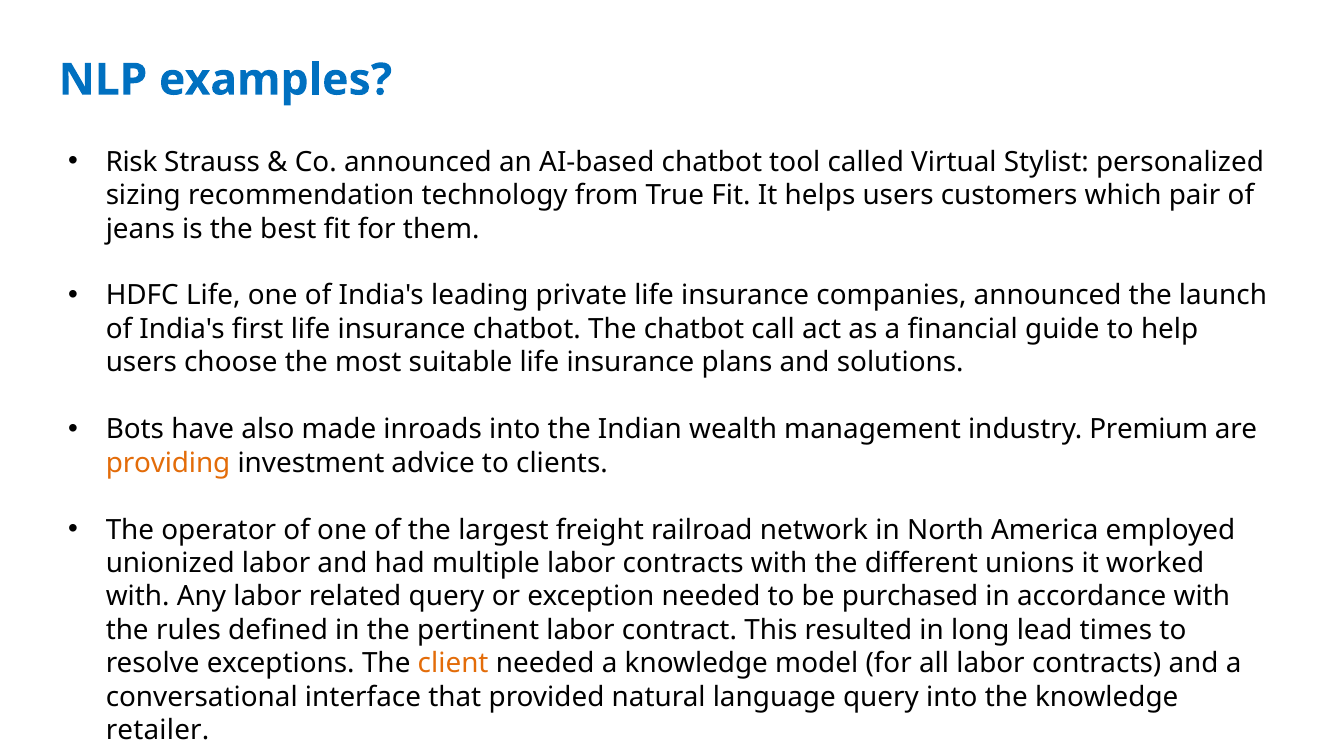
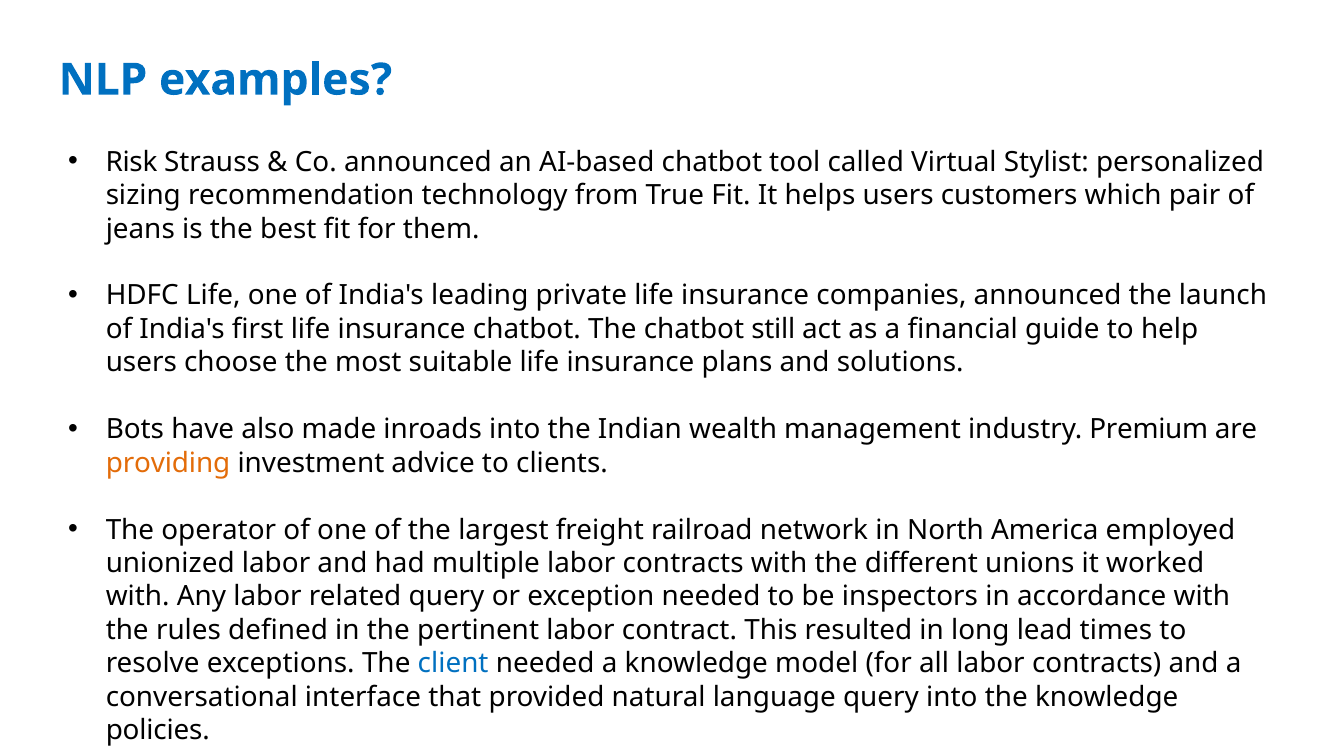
call: call -> still (773, 329)
purchased: purchased -> inspectors (910, 596)
client colour: orange -> blue (453, 663)
retailer: retailer -> policies (158, 730)
